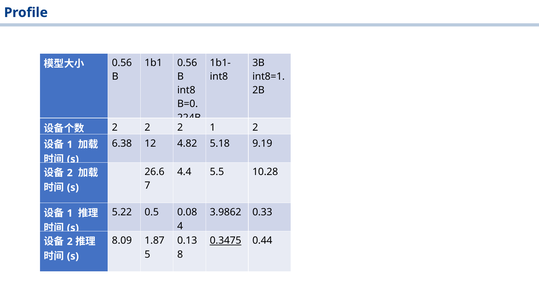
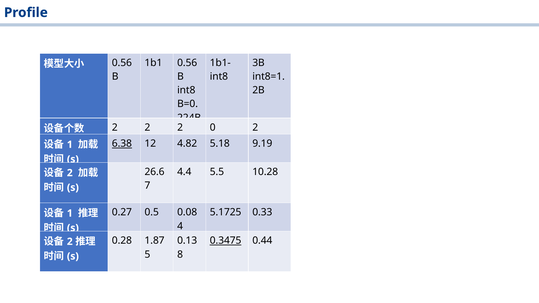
2 1: 1 -> 0 (213, 127)
6.38 underline: none -> present (122, 144)
5.22: 5.22 -> 0.27 (122, 212)
3.9862: 3.9862 -> 5.1725 (226, 212)
8.09: 8.09 -> 0.28 (122, 241)
